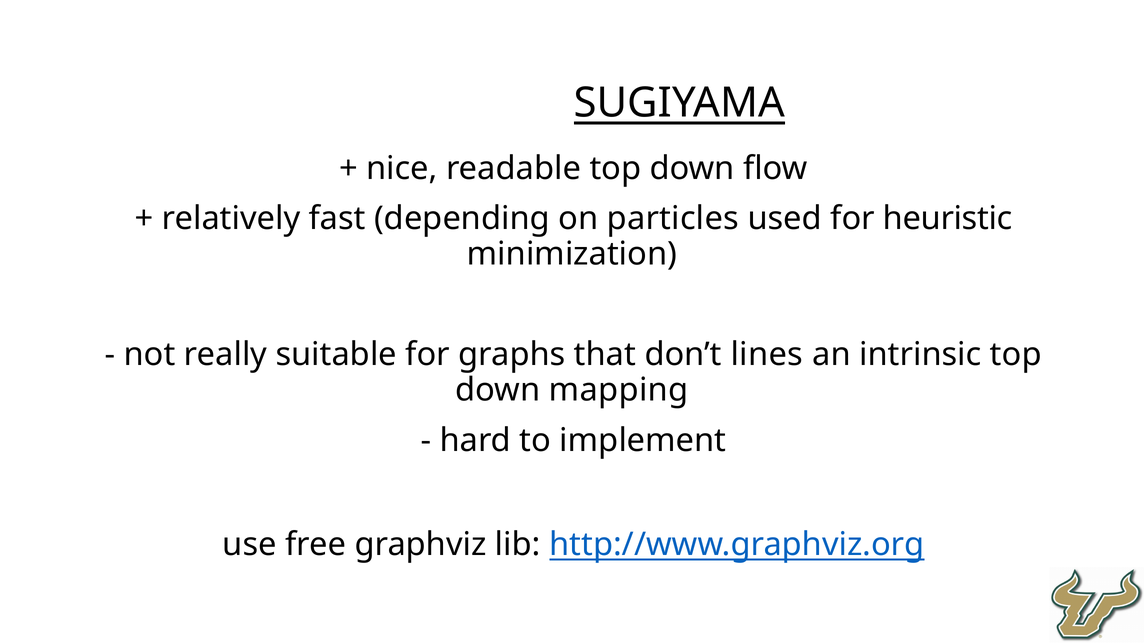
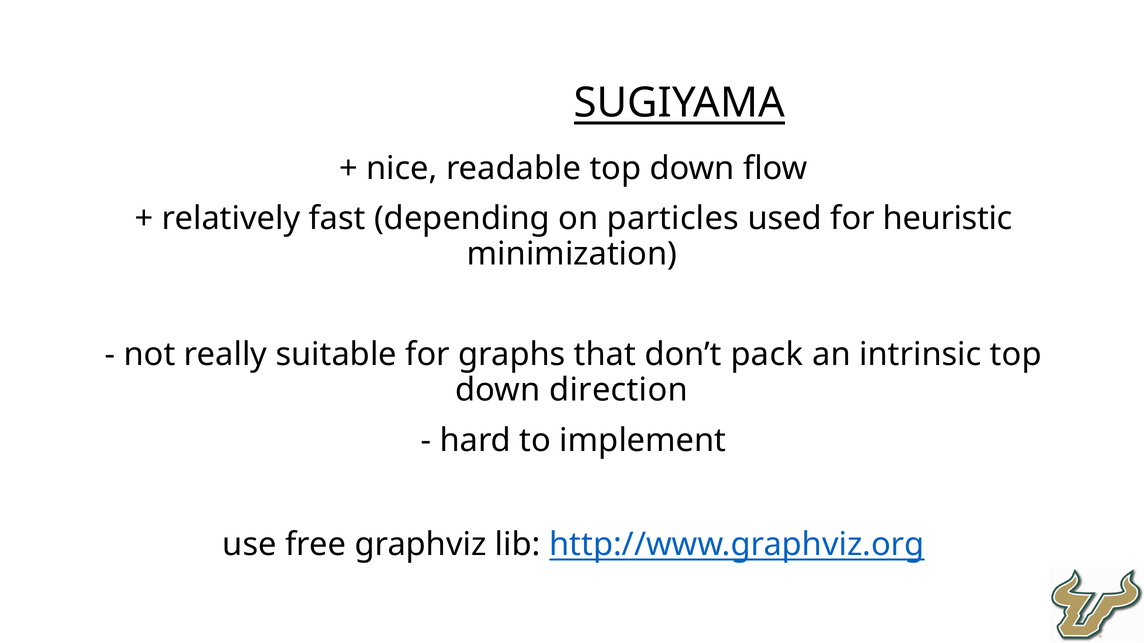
lines: lines -> pack (767, 355)
mapping: mapping -> direction (619, 390)
